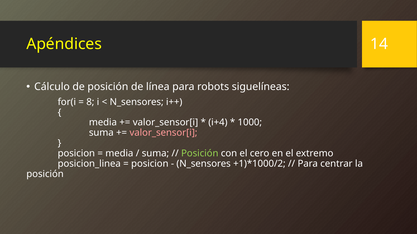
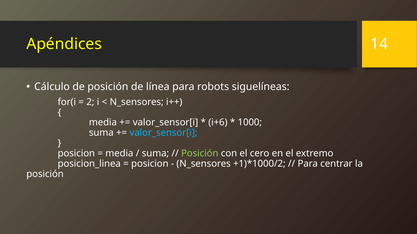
8: 8 -> 2 (90, 102)
i+4: i+4 -> i+6 (218, 123)
valor_sensor[i colour: pink -> light blue (163, 133)
